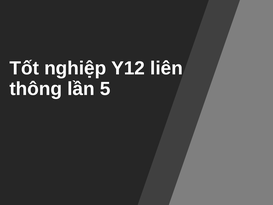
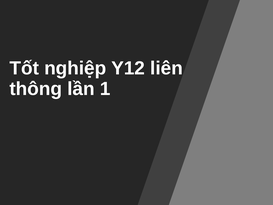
5: 5 -> 1 (105, 89)
